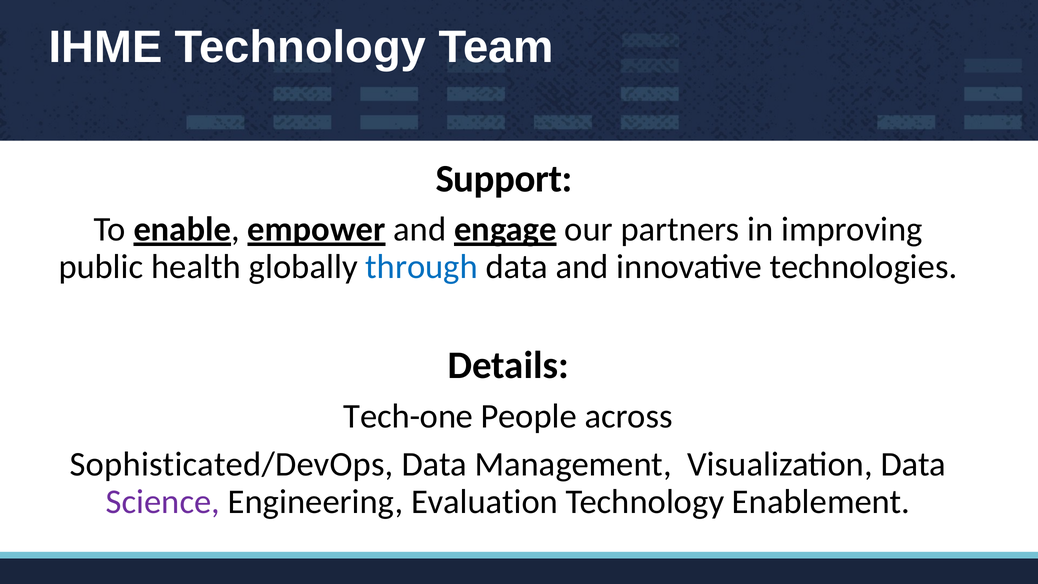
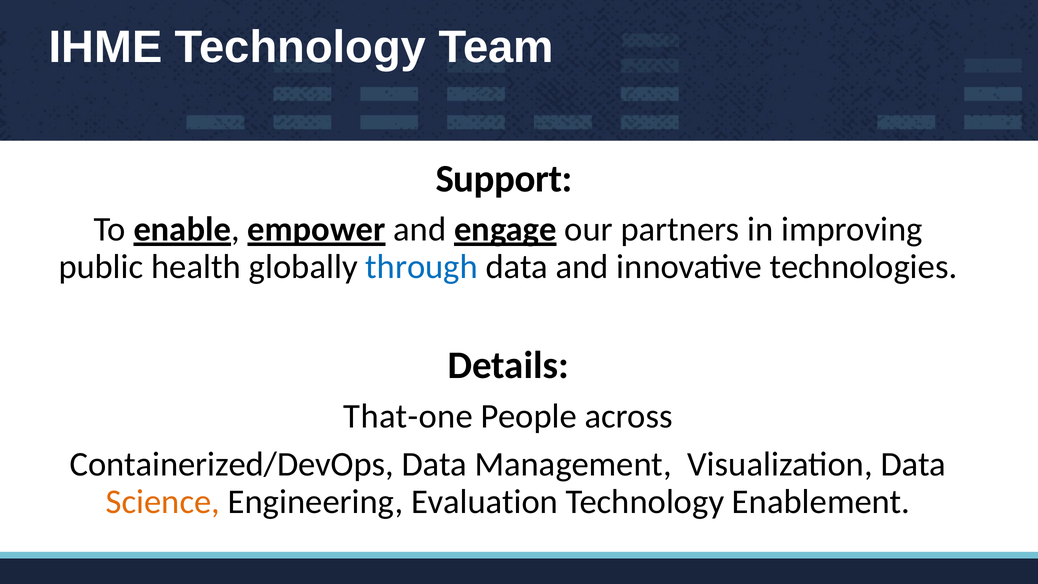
Tech-one: Tech-one -> That-one (408, 416)
Sophisticated/DevOps: Sophisticated/DevOps -> Containerized/DevOps (232, 464)
Science colour: purple -> orange (163, 502)
